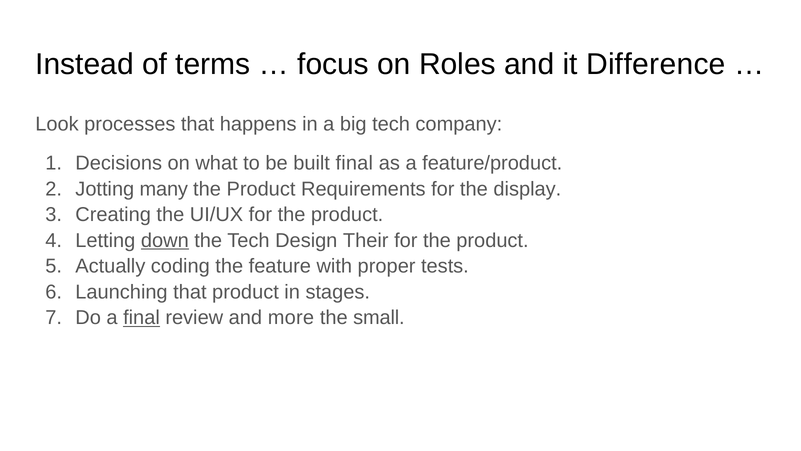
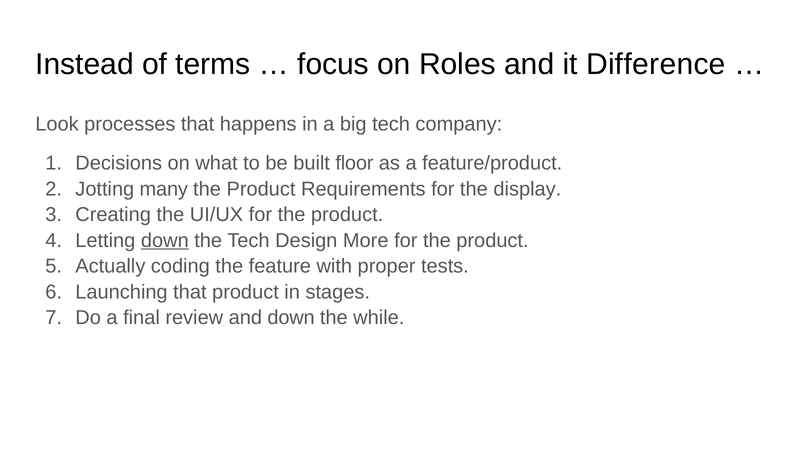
built final: final -> floor (354, 163)
Their: Their -> More (366, 240)
final underline: present -> none (141, 318)
and more: more -> down (291, 318)
small: small -> while (379, 318)
